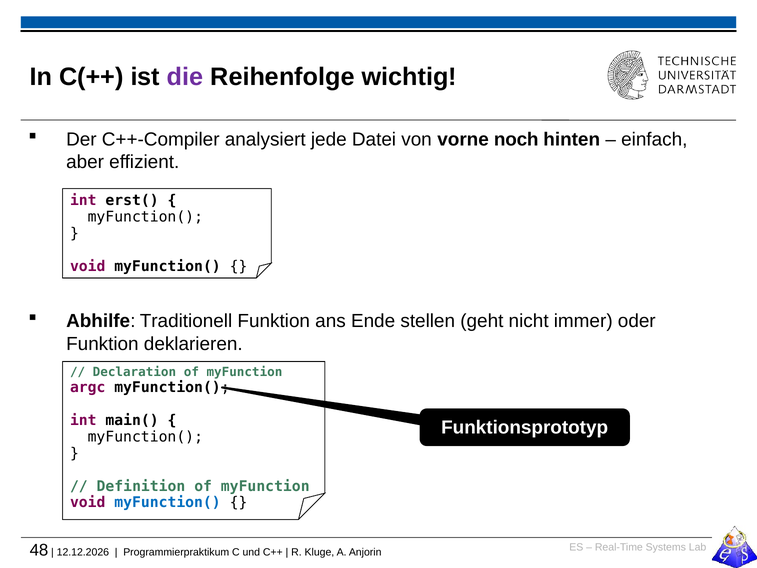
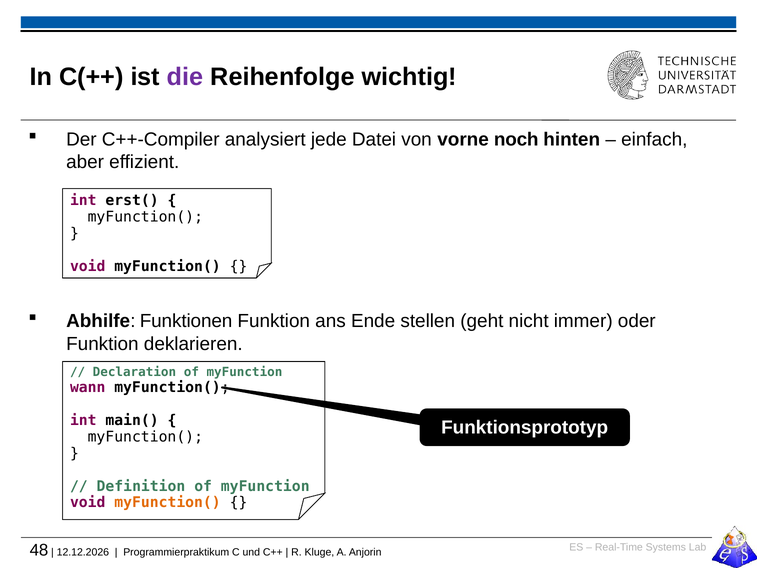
Traditionell: Traditionell -> Funktionen (186, 321)
argc: argc -> wann (88, 387)
myFunction( colour: blue -> orange (168, 502)
